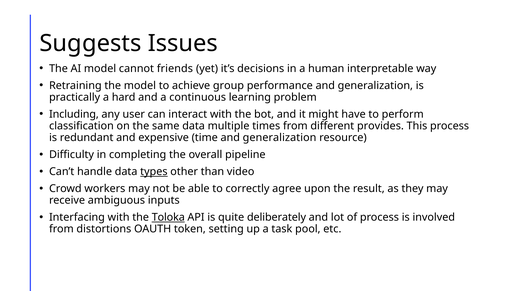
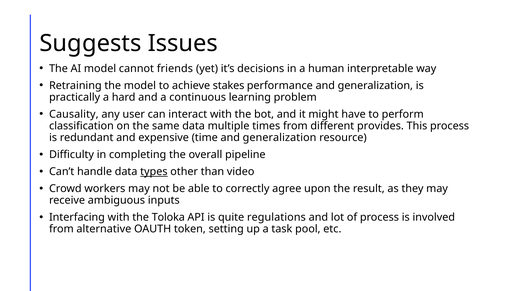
group: group -> stakes (229, 85)
Including: Including -> Causality (74, 114)
Toloka underline: present -> none (168, 217)
deliberately: deliberately -> regulations (276, 217)
distortions: distortions -> alternative (104, 229)
